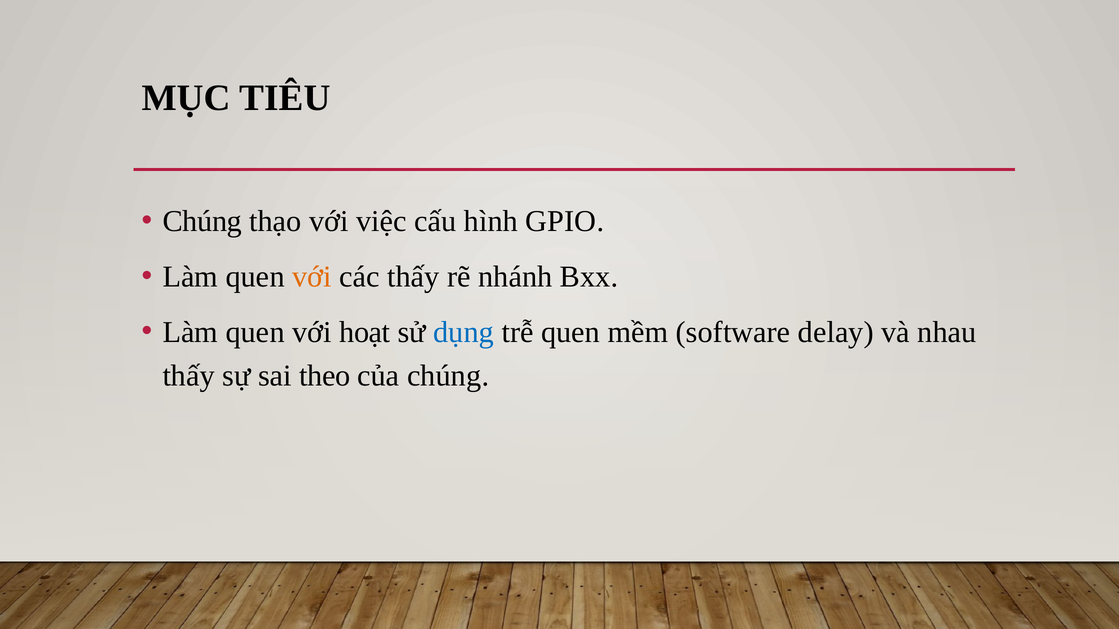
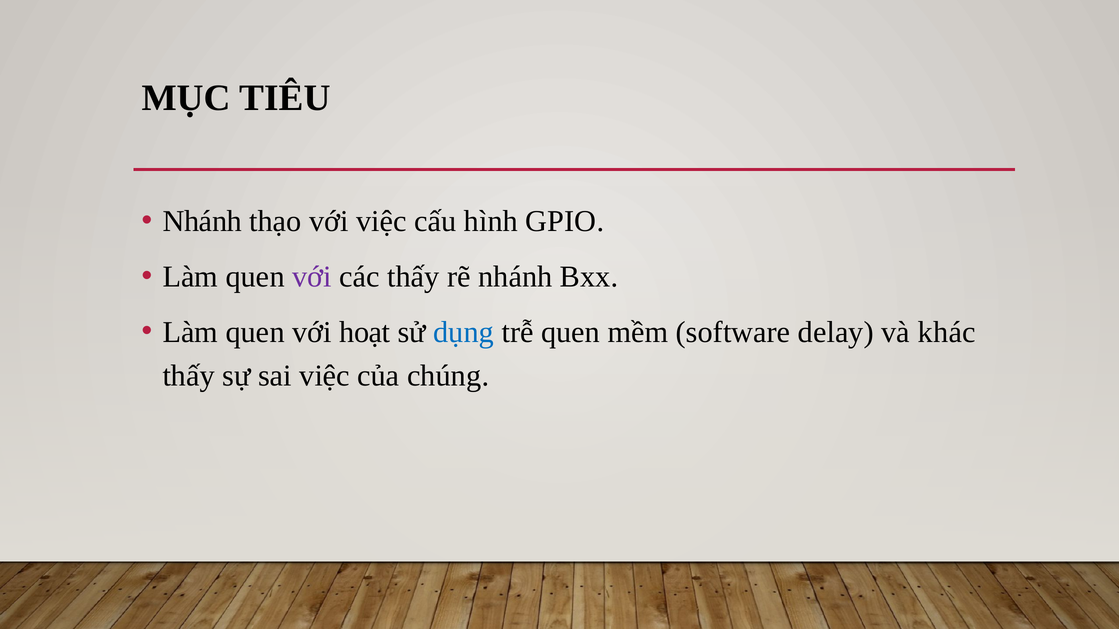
Chúng: Chúng -> Nhánh (202, 222)
với colour: orange -> purple (312, 277)
nhau: nhau -> khác (947, 332)
sai theo: theo -> việc (325, 376)
